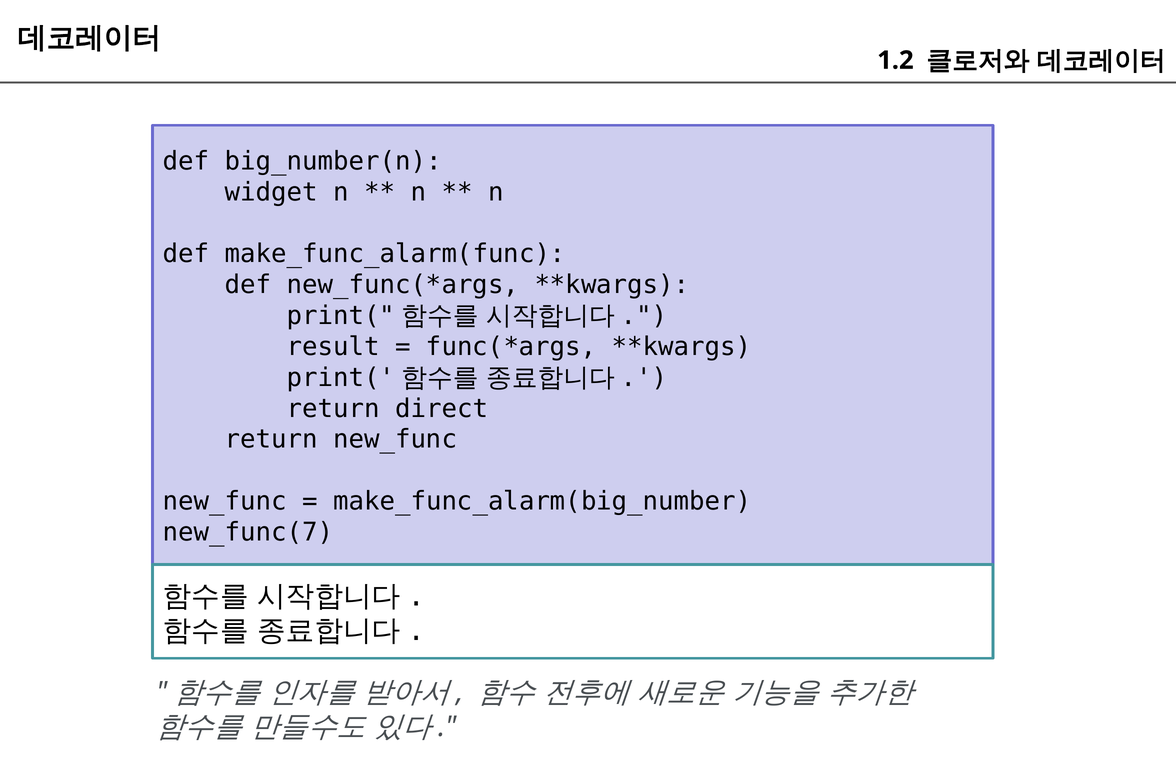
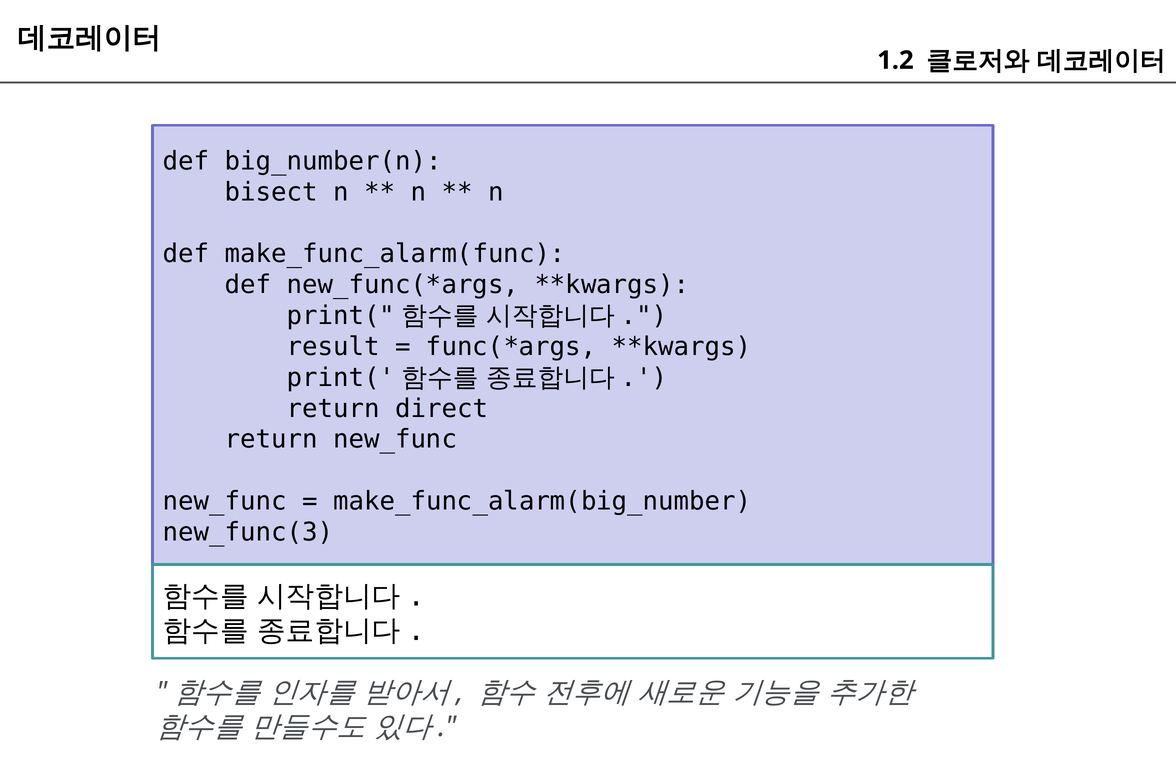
widget: widget -> bisect (271, 192)
new_func(7: new_func(7 -> new_func(3 (248, 532)
